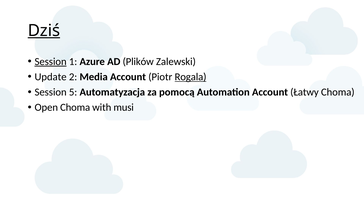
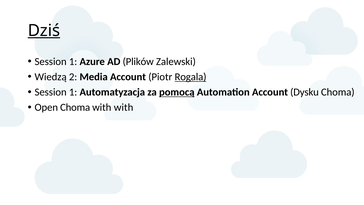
Session underline: present -> none (51, 62)
Update: Update -> Wiedzą (51, 77)
5: 5 -> 1 (73, 92)
pomocą underline: none -> present (177, 92)
Łatwy: Łatwy -> Dysku (305, 92)
with musi: musi -> with (124, 107)
